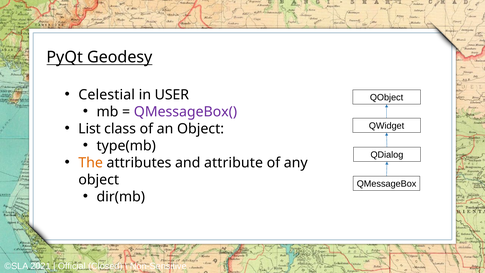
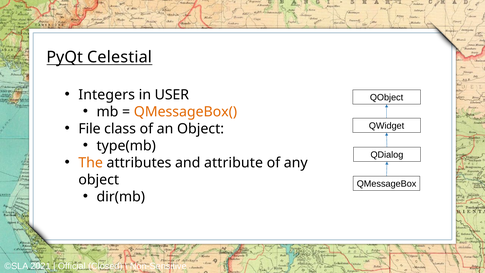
Geodesy: Geodesy -> Celestial (120, 57)
Celestial: Celestial -> Integers (107, 95)
QMessageBox( colour: purple -> orange (185, 112)
List: List -> File (89, 129)
